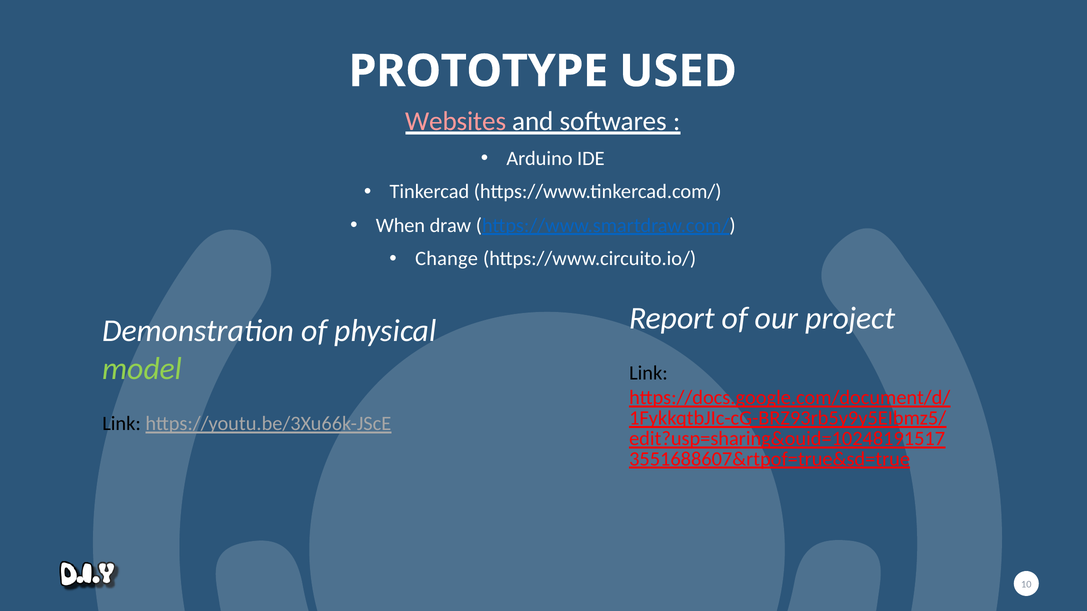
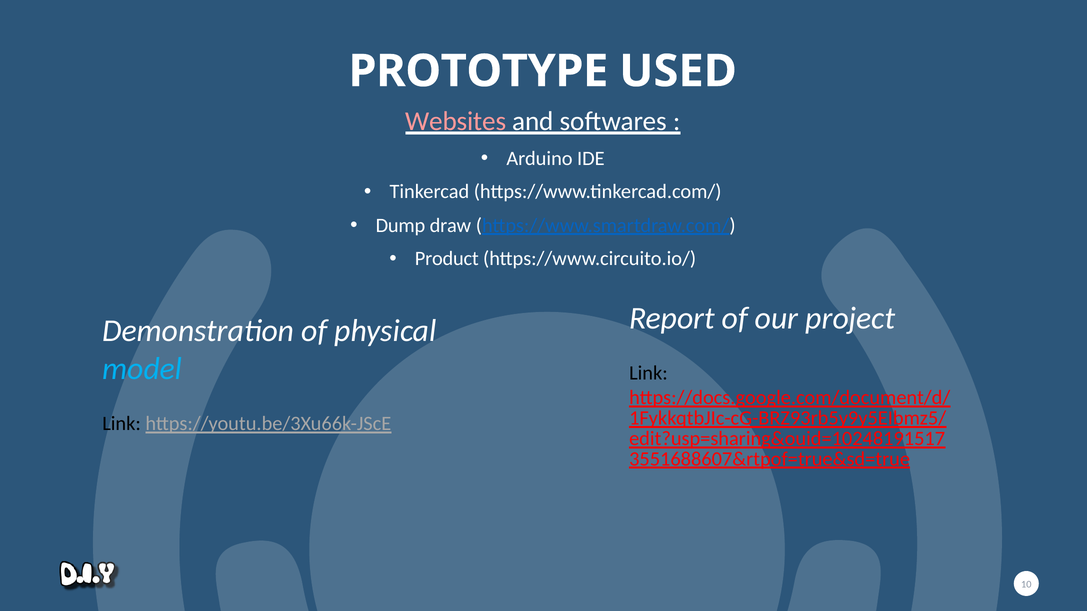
When: When -> Dump (400, 225)
Change: Change -> Product (447, 259)
model colour: light green -> light blue (142, 369)
